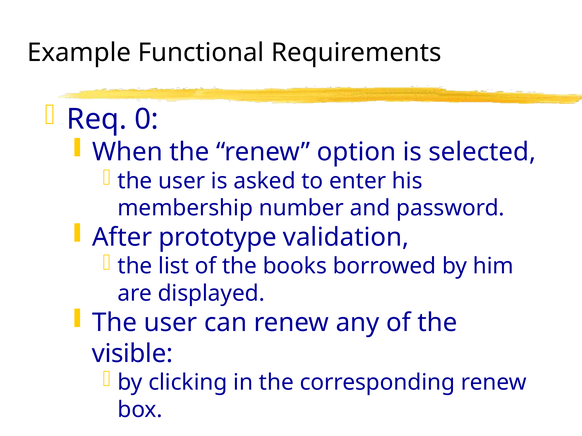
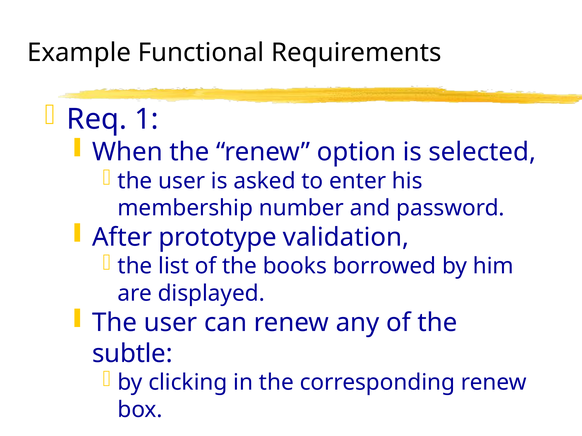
0: 0 -> 1 (147, 119)
visible: visible -> subtle (132, 354)
